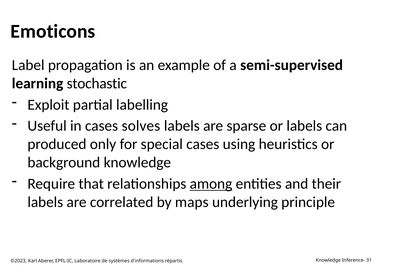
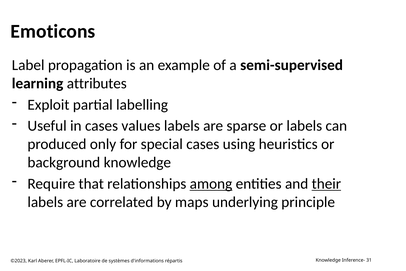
stochastic: stochastic -> attributes (97, 83)
solves: solves -> values (141, 126)
their underline: none -> present (326, 184)
